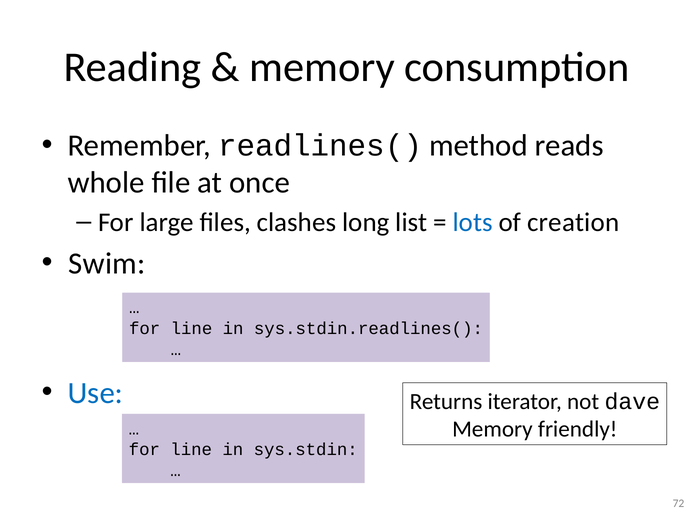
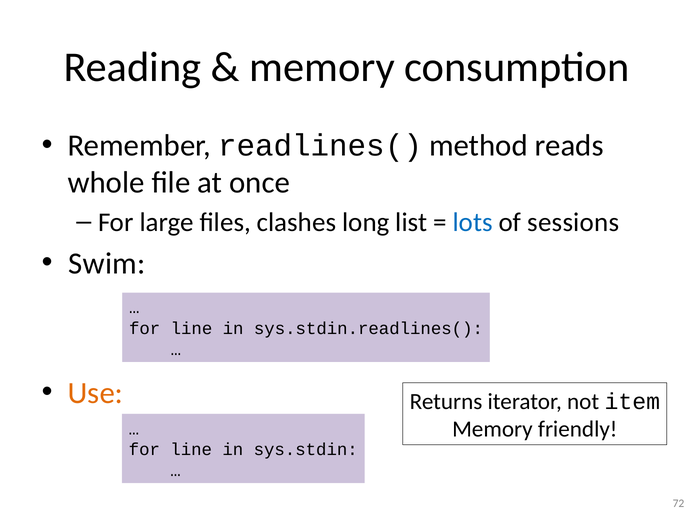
creation: creation -> sessions (573, 222)
Use colour: blue -> orange (95, 393)
dave: dave -> item (632, 402)
